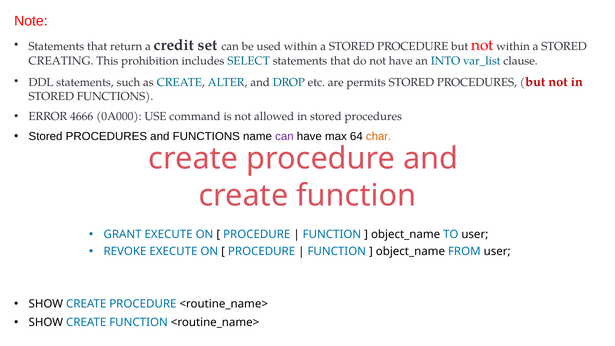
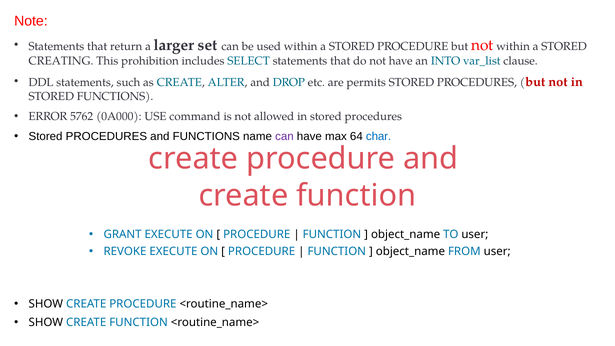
credit: credit -> larger (174, 45)
4666: 4666 -> 5762 (82, 116)
char colour: orange -> blue (379, 136)
